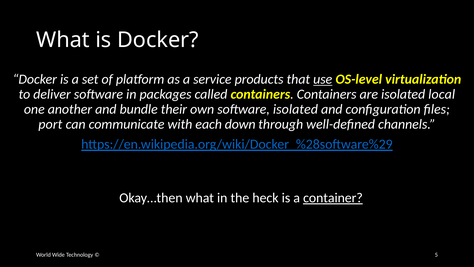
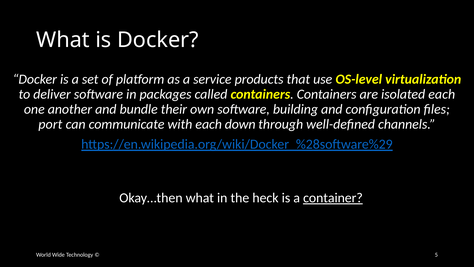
use underline: present -> none (323, 79)
isolated local: local -> each (442, 94)
software isolated: isolated -> building (296, 109)
